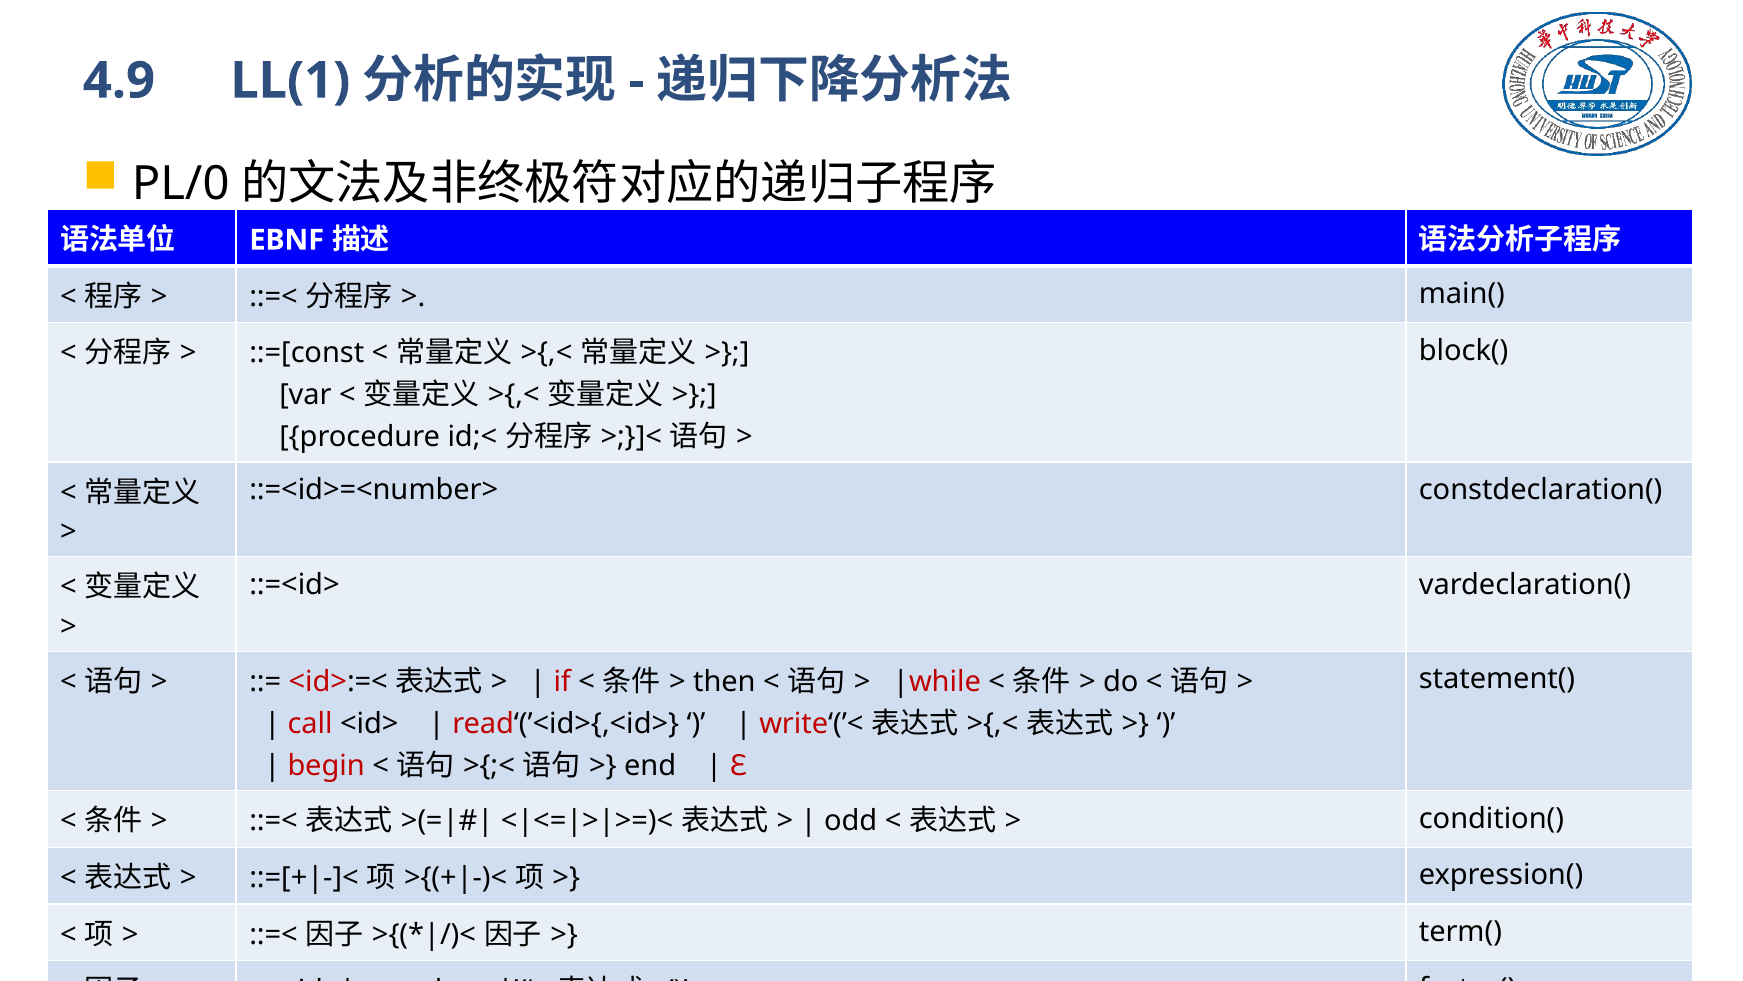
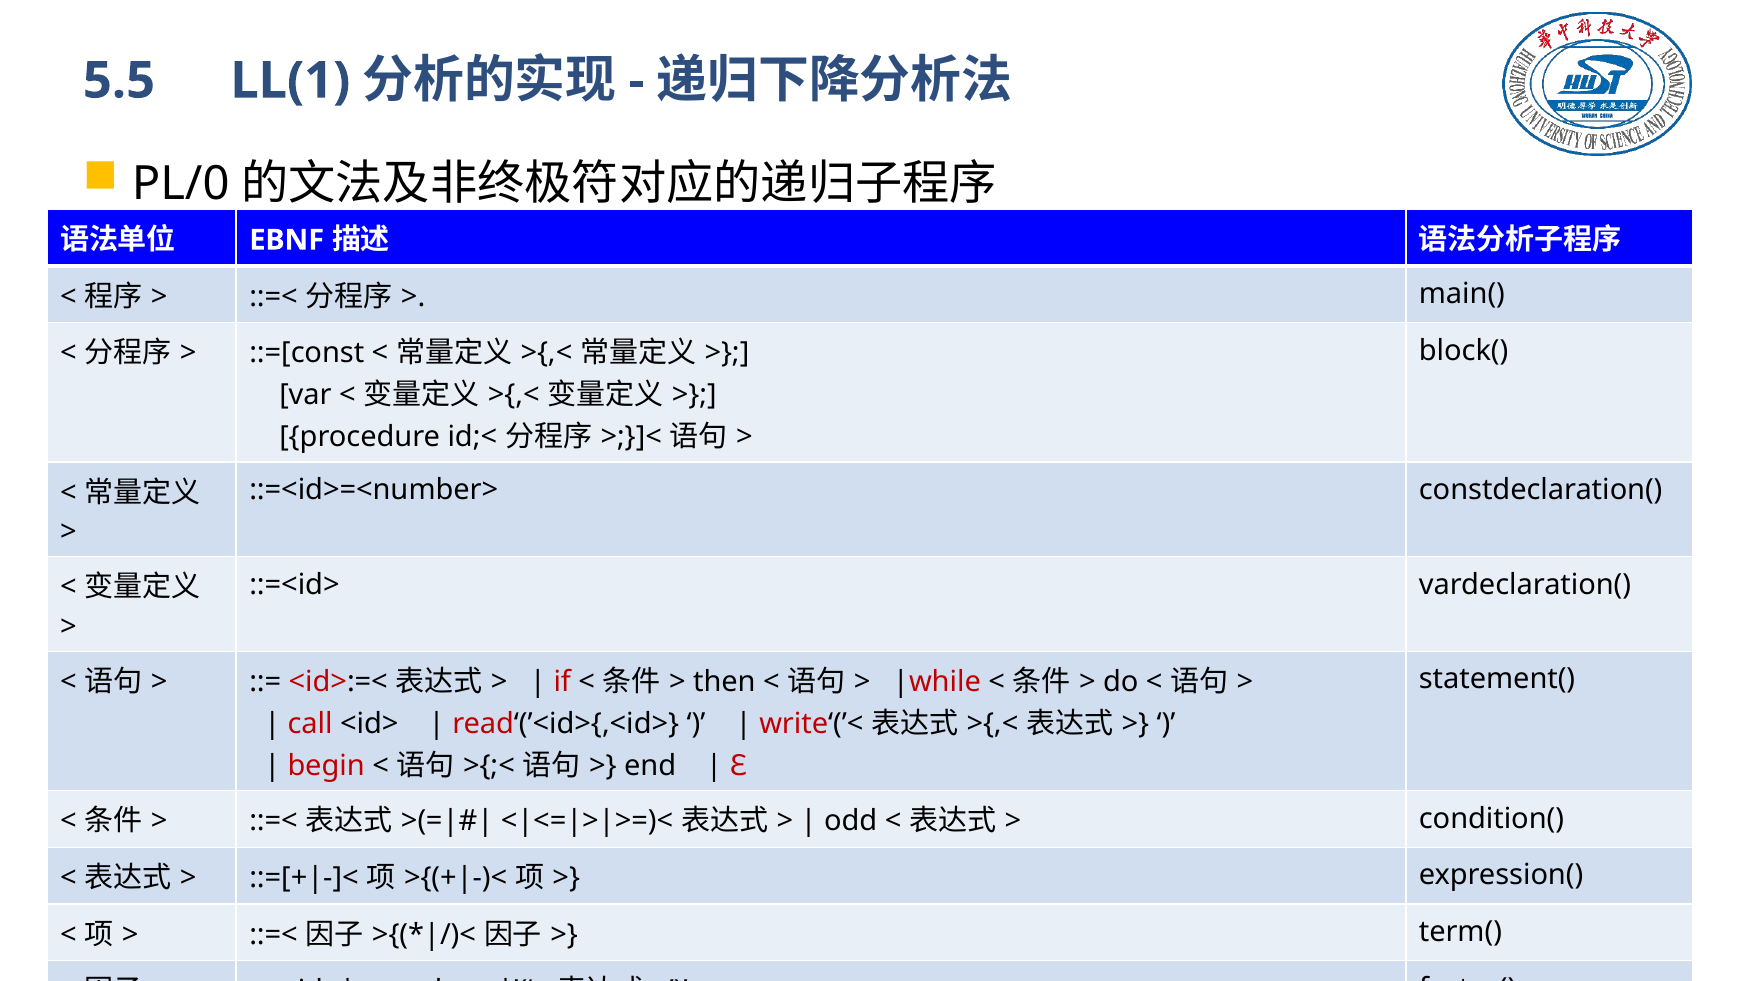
4.9: 4.9 -> 5.5 (119, 81)
